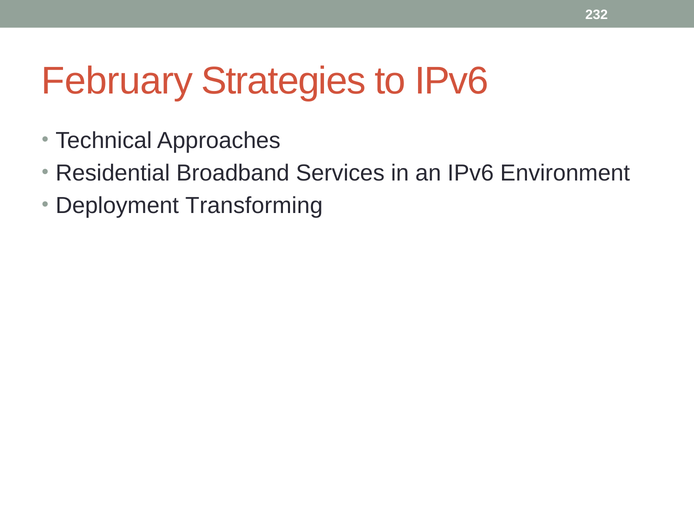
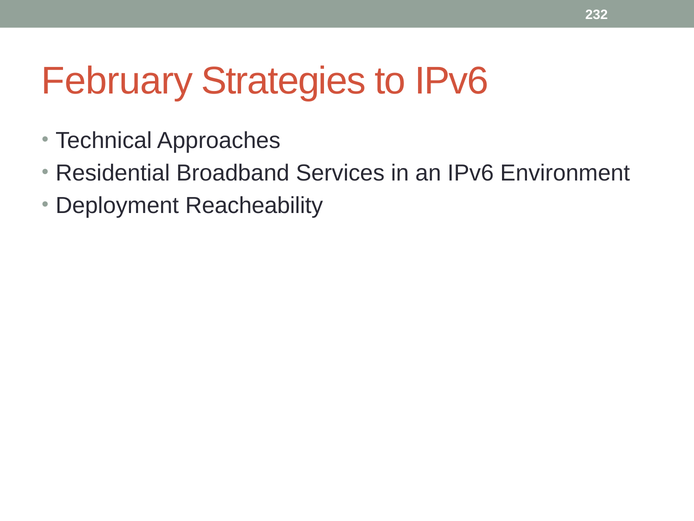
Transforming: Transforming -> Reacheability (254, 205)
